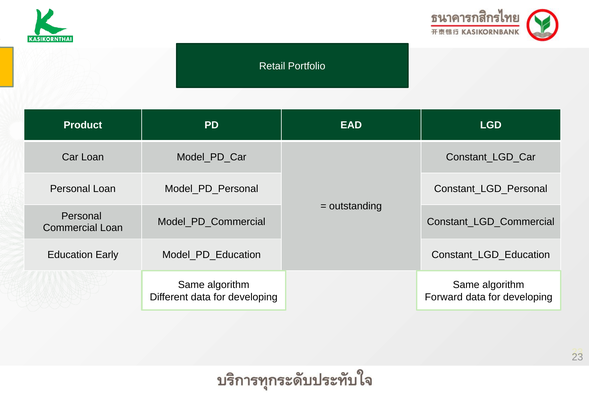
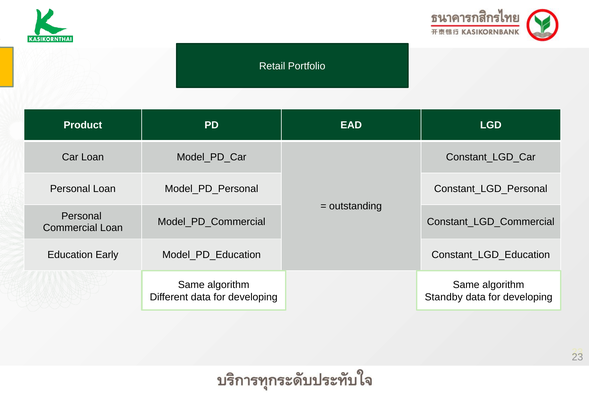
Forward: Forward -> Standby (444, 297)
